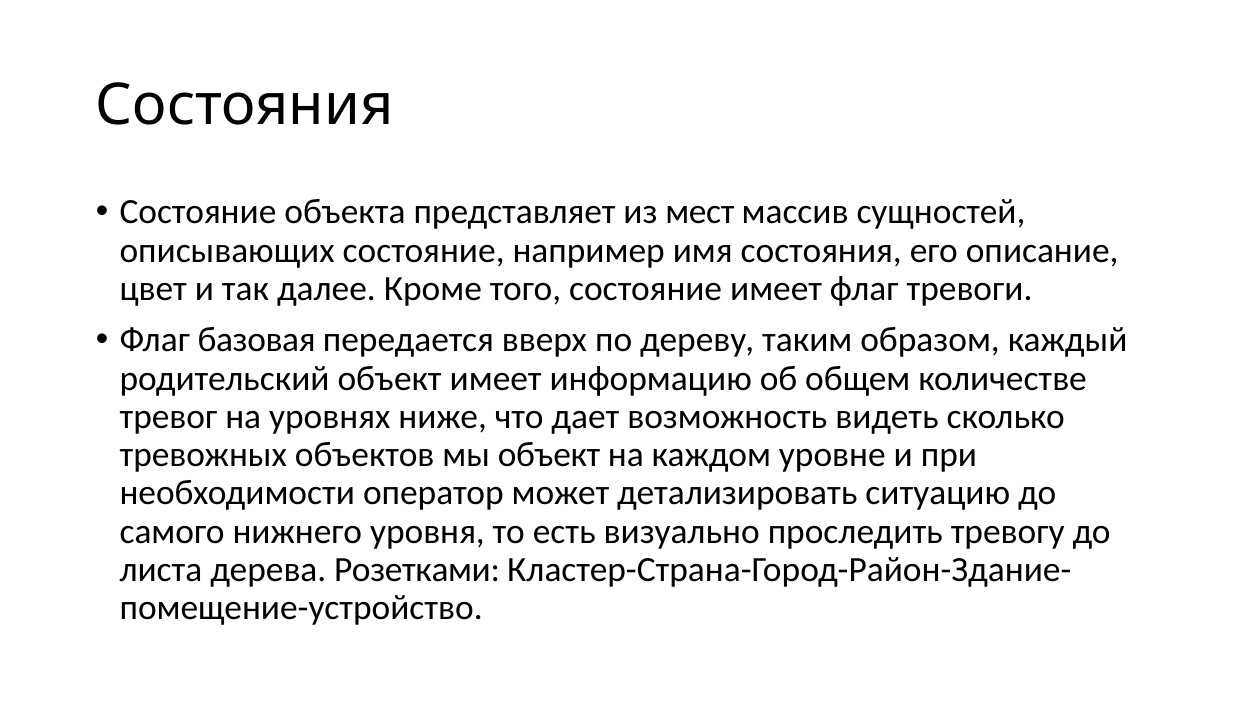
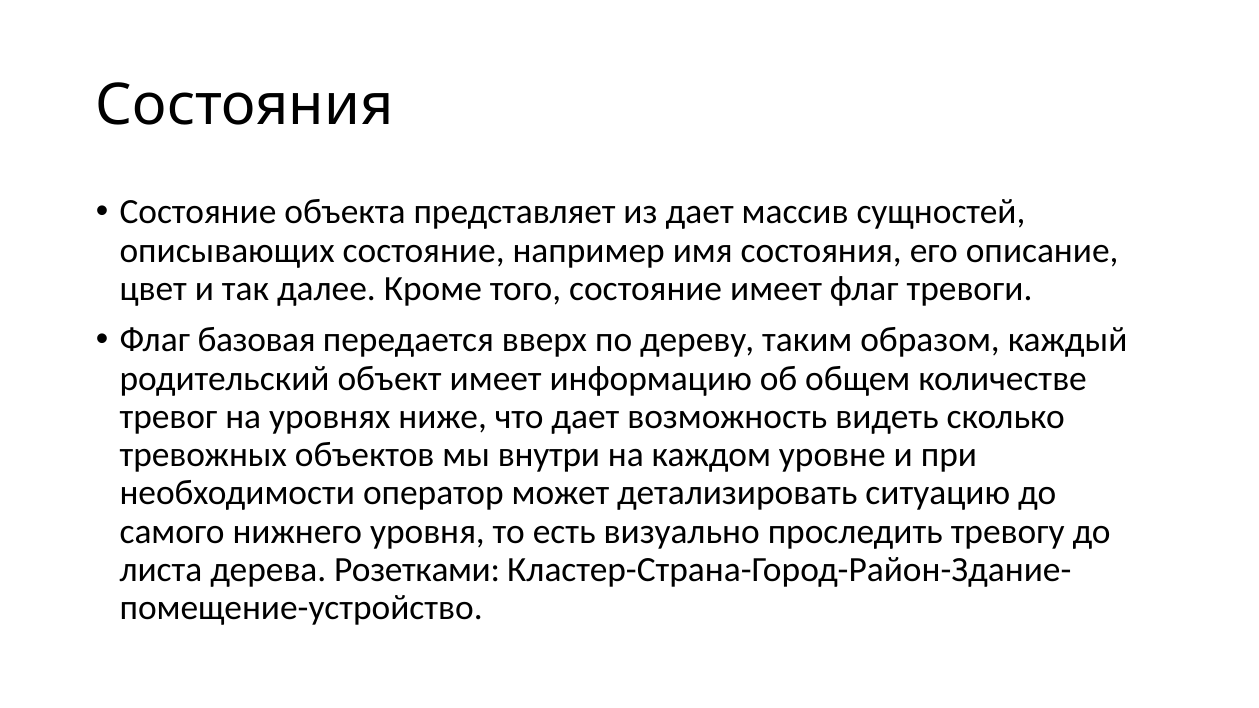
из мест: мест -> дает (700, 212)
мы объект: объект -> внутри (549, 455)
